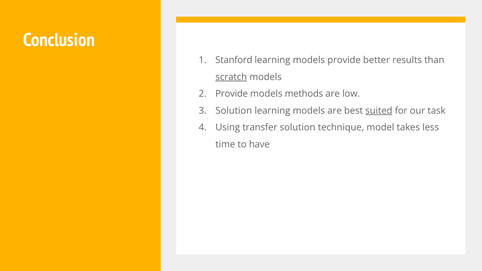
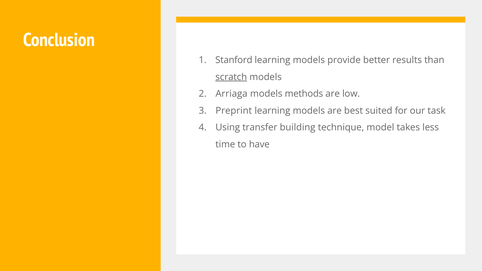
Provide: Provide -> Arriaga (232, 94)
Solution: Solution -> Preprint (234, 111)
suited underline: present -> none (379, 111)
transfer solution: solution -> building (298, 128)
